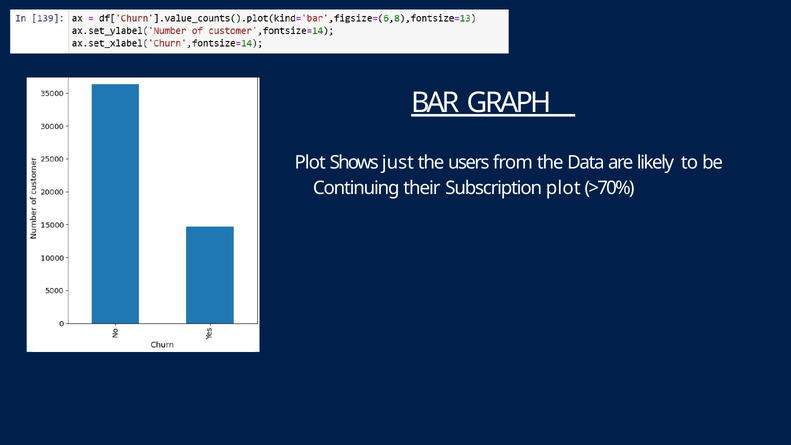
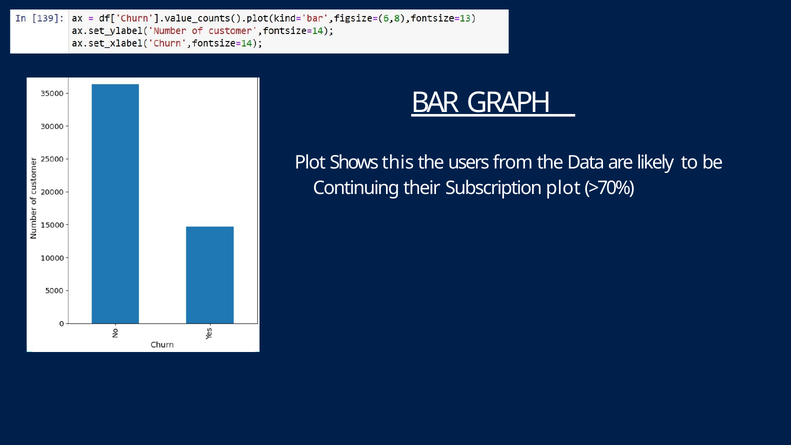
just: just -> this (398, 162)
